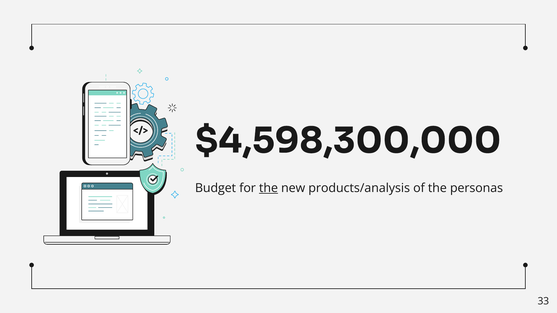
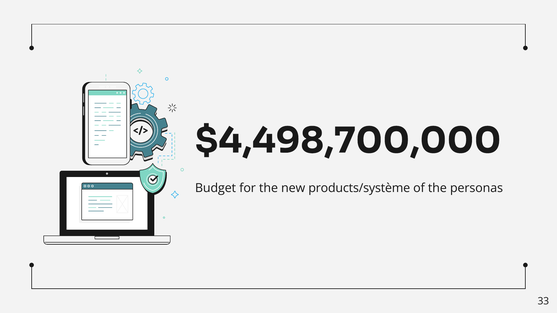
$4,598,300,000: $4,598,300,000 -> $4,498,700,000 (348, 141)
the underline: present -> none (269, 188)
products/analysis: products/analysis -> products/système (359, 188)
